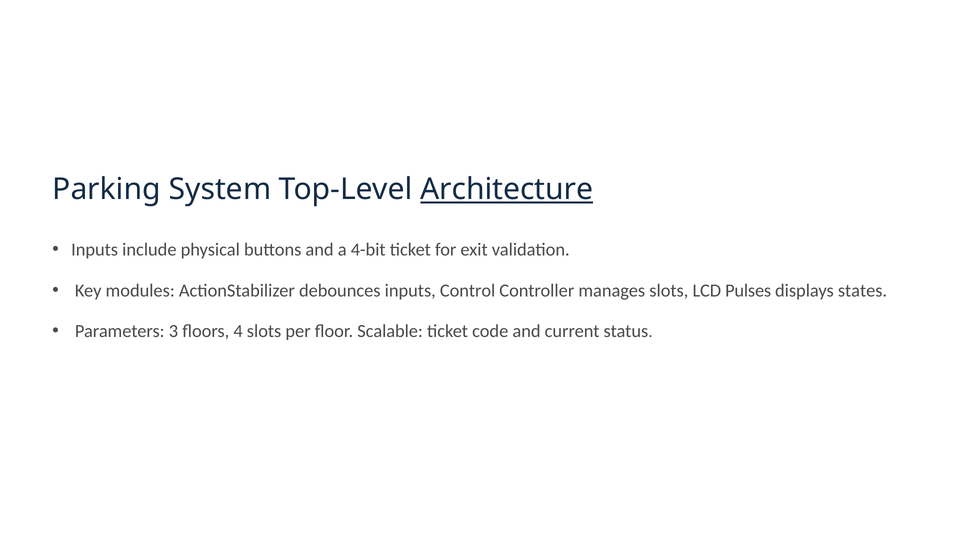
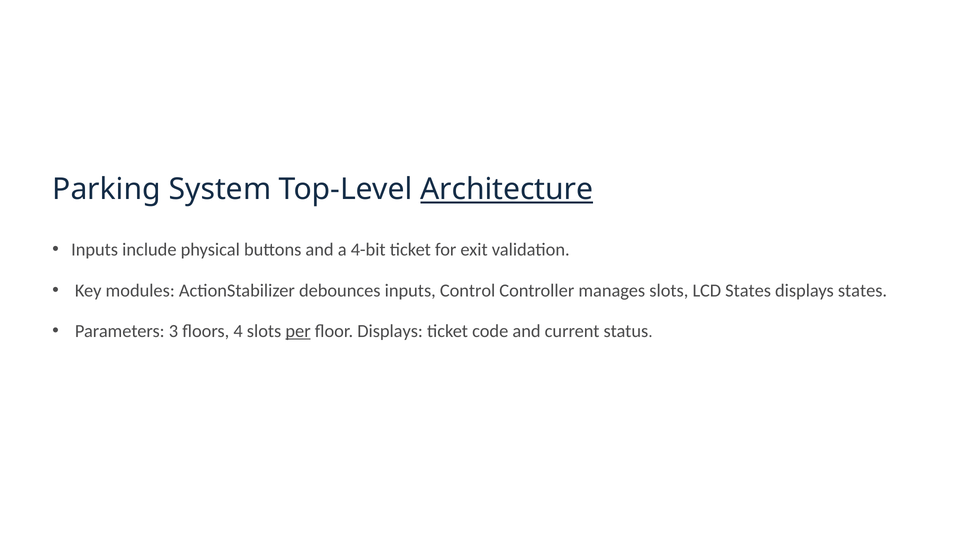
LCD Pulses: Pulses -> States (748, 290)
per underline: none -> present (298, 331)
floor Scalable: Scalable -> Displays (390, 331)
